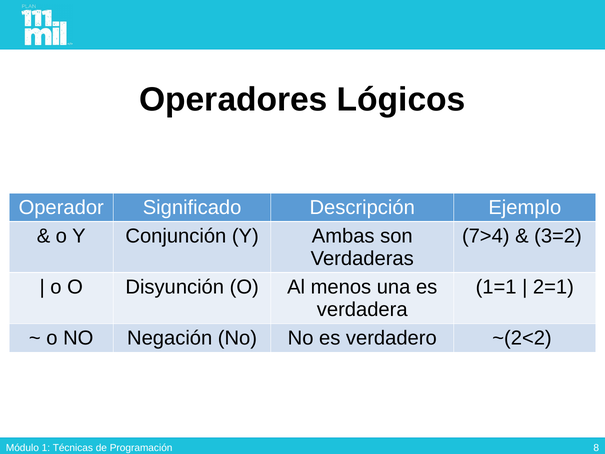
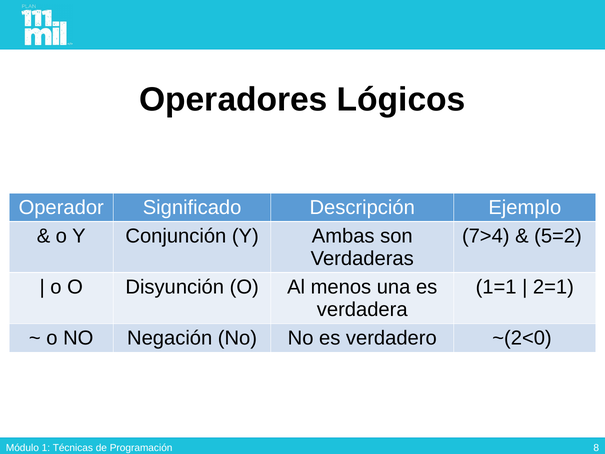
3=2: 3=2 -> 5=2 (558, 236)
~(2<2: ~(2<2 -> ~(2<0 (522, 338)
